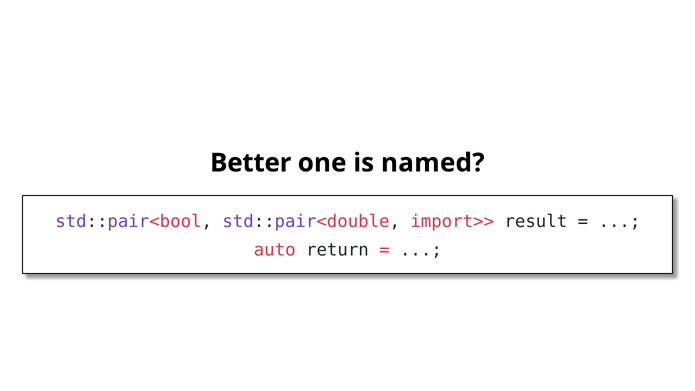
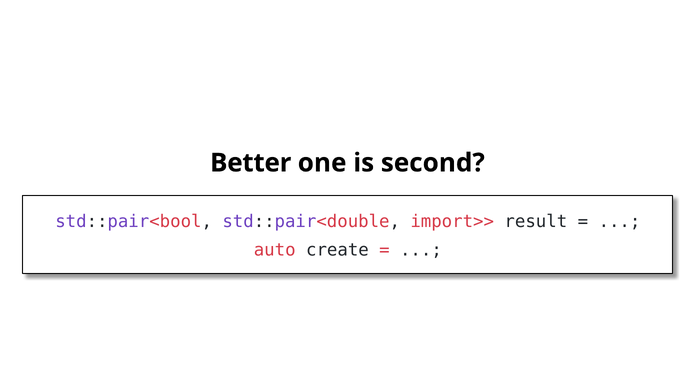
named: named -> second (433, 163)
return: return -> create (337, 250)
